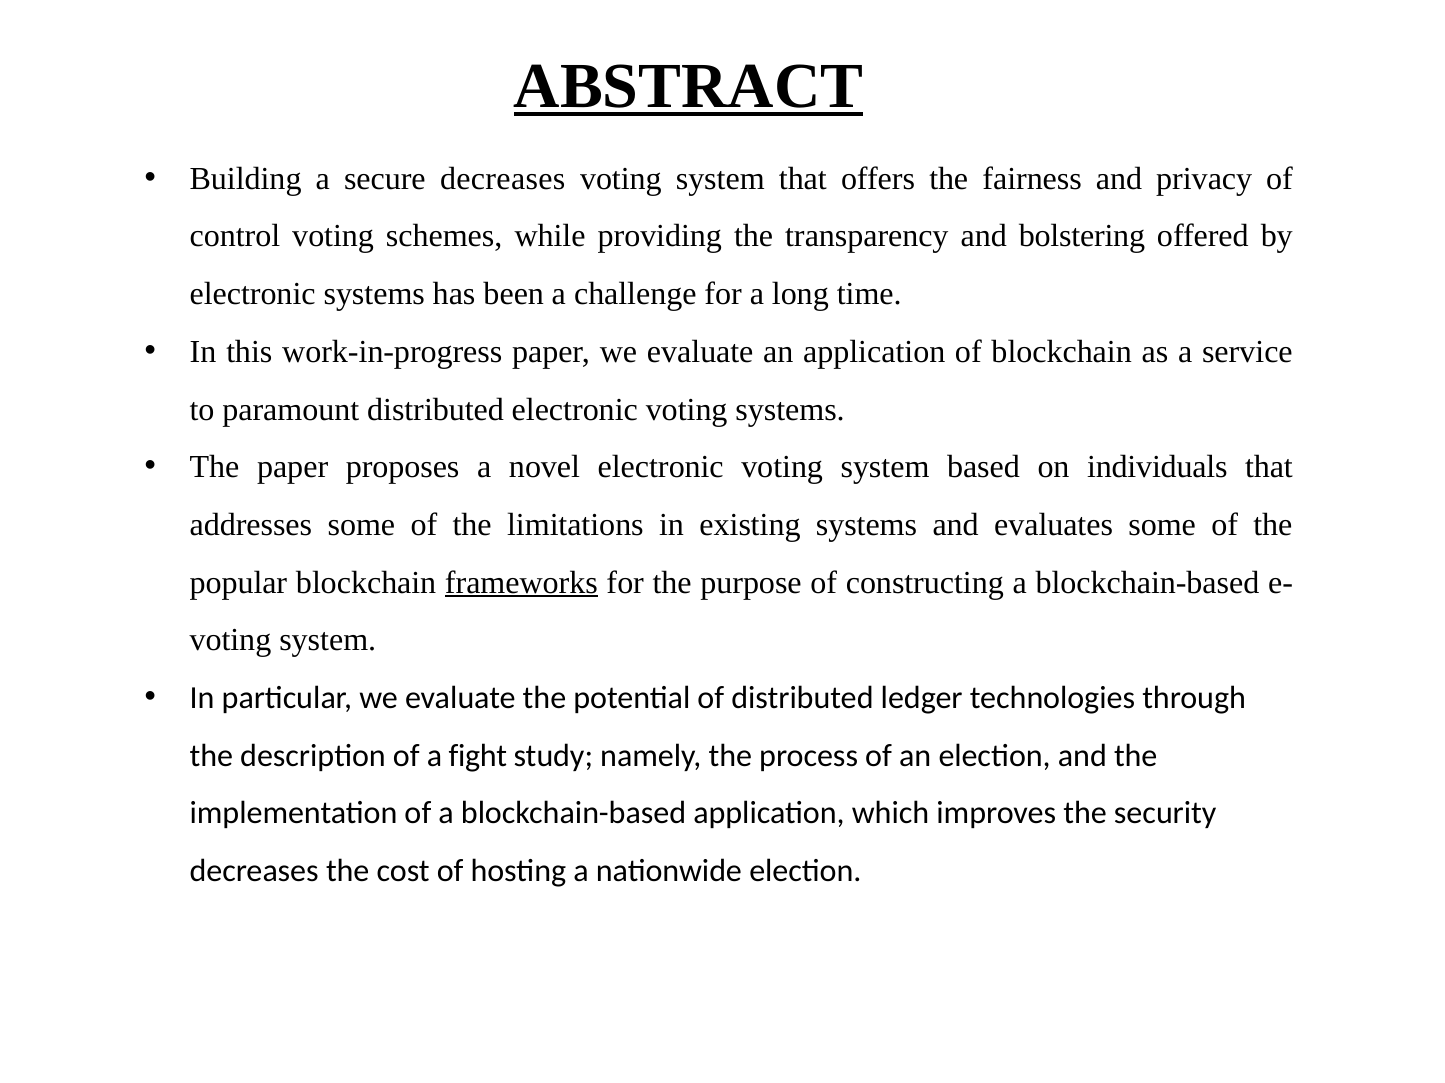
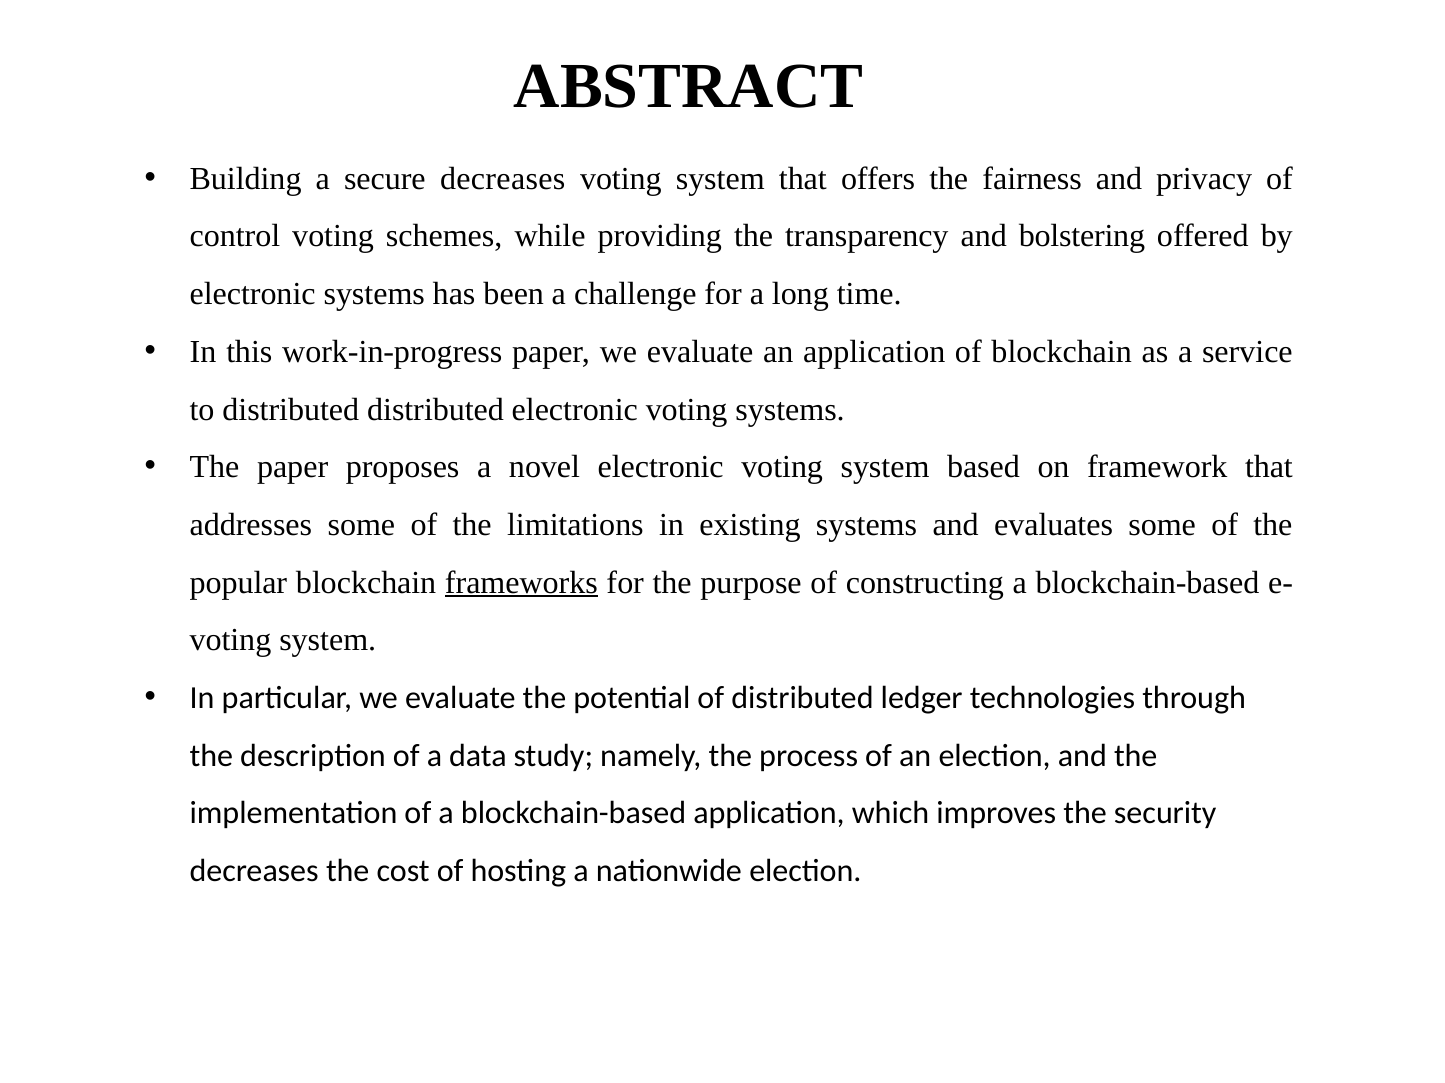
ABSTRACT underline: present -> none (689, 87)
to paramount: paramount -> distributed (291, 410)
individuals: individuals -> framework (1157, 468)
fight: fight -> data (478, 756)
